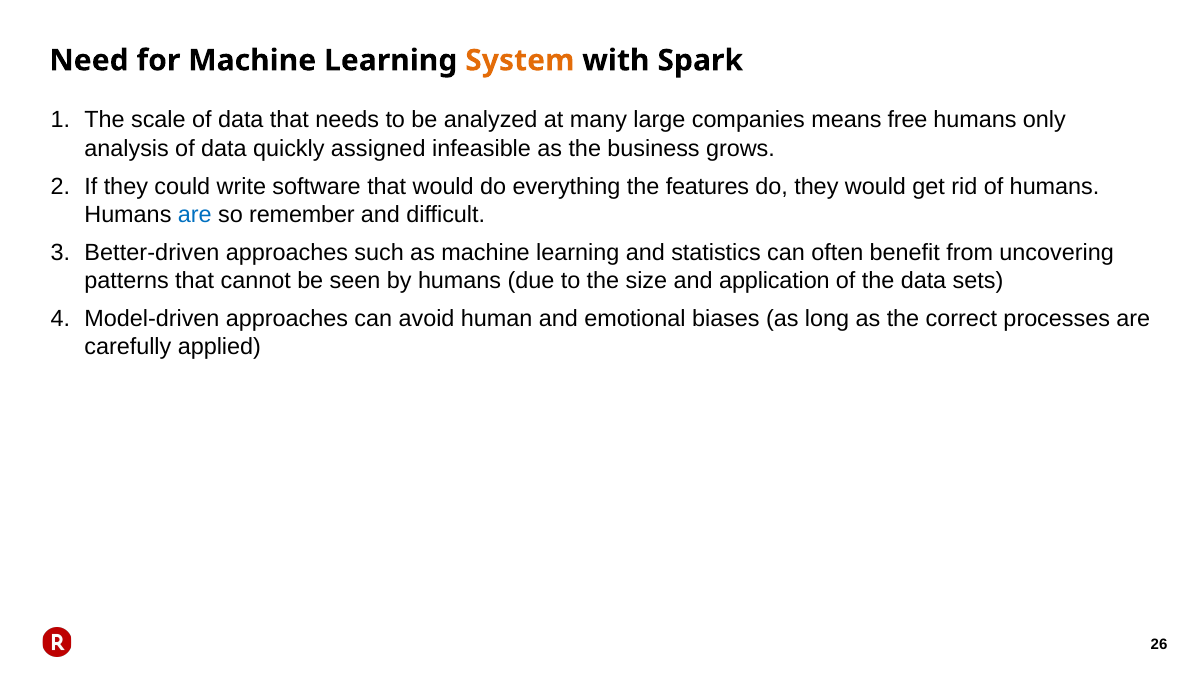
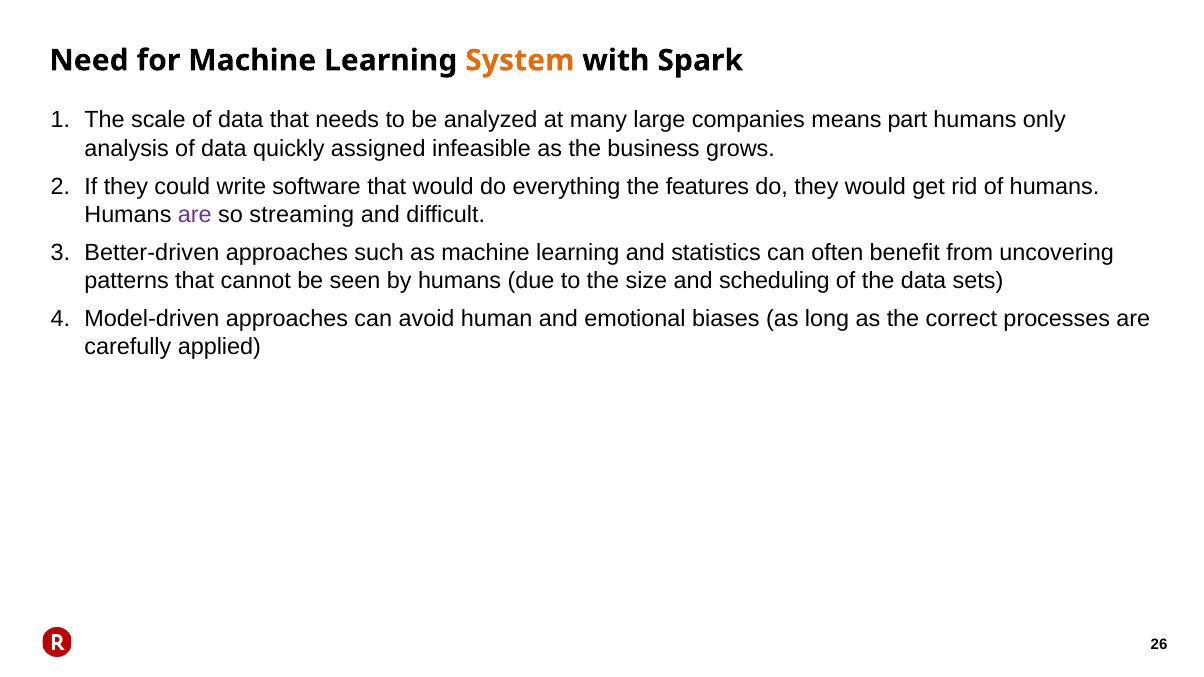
free: free -> part (908, 120)
are colour: blue -> purple (195, 215)
remember: remember -> streaming (302, 215)
application: application -> scheduling (774, 281)
